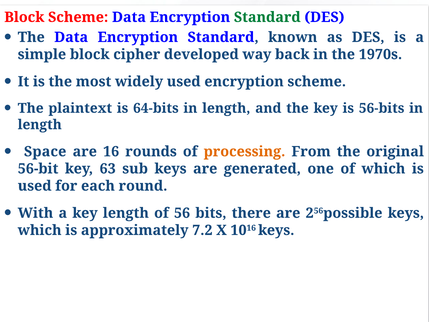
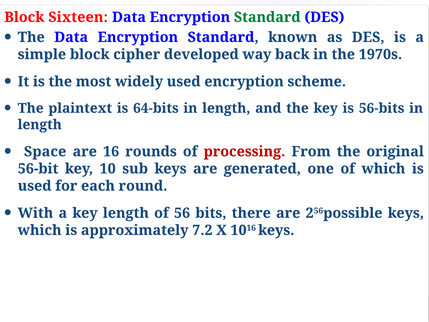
Block Scheme: Scheme -> Sixteen (78, 17)
processing colour: orange -> red (244, 151)
63: 63 -> 10 (108, 169)
